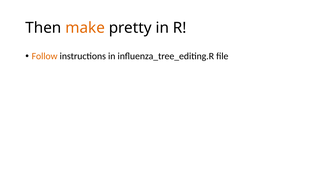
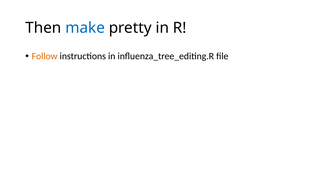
make colour: orange -> blue (85, 28)
